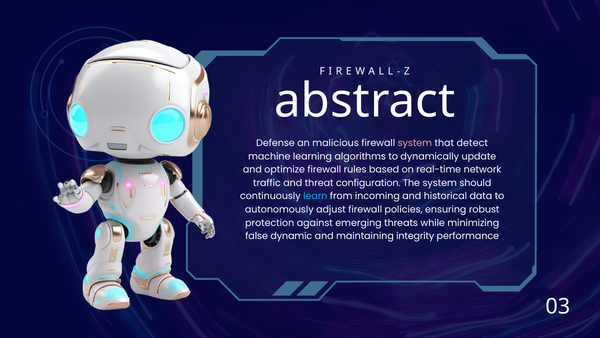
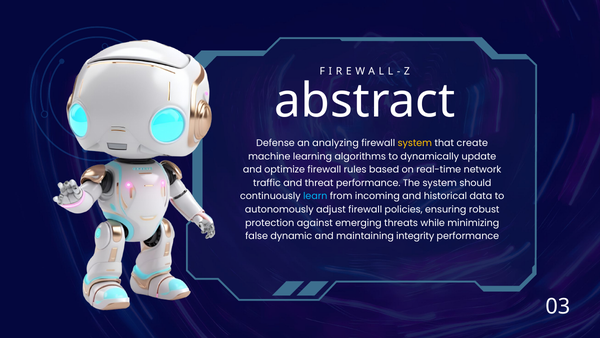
malicious: malicious -> analyzing (336, 143)
system colour: pink -> yellow (415, 143)
detect: detect -> create (472, 143)
threat configuration: configuration -> performance (368, 183)
